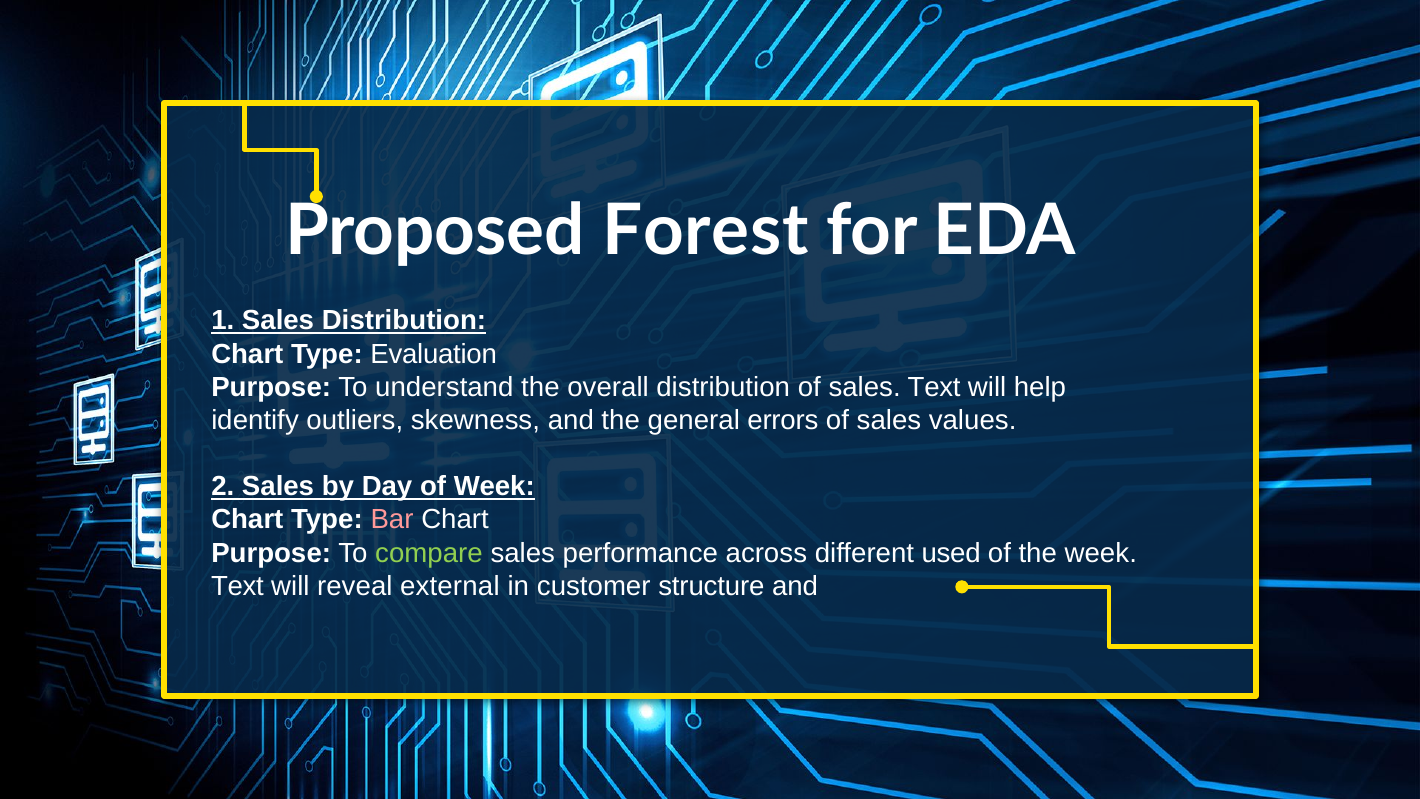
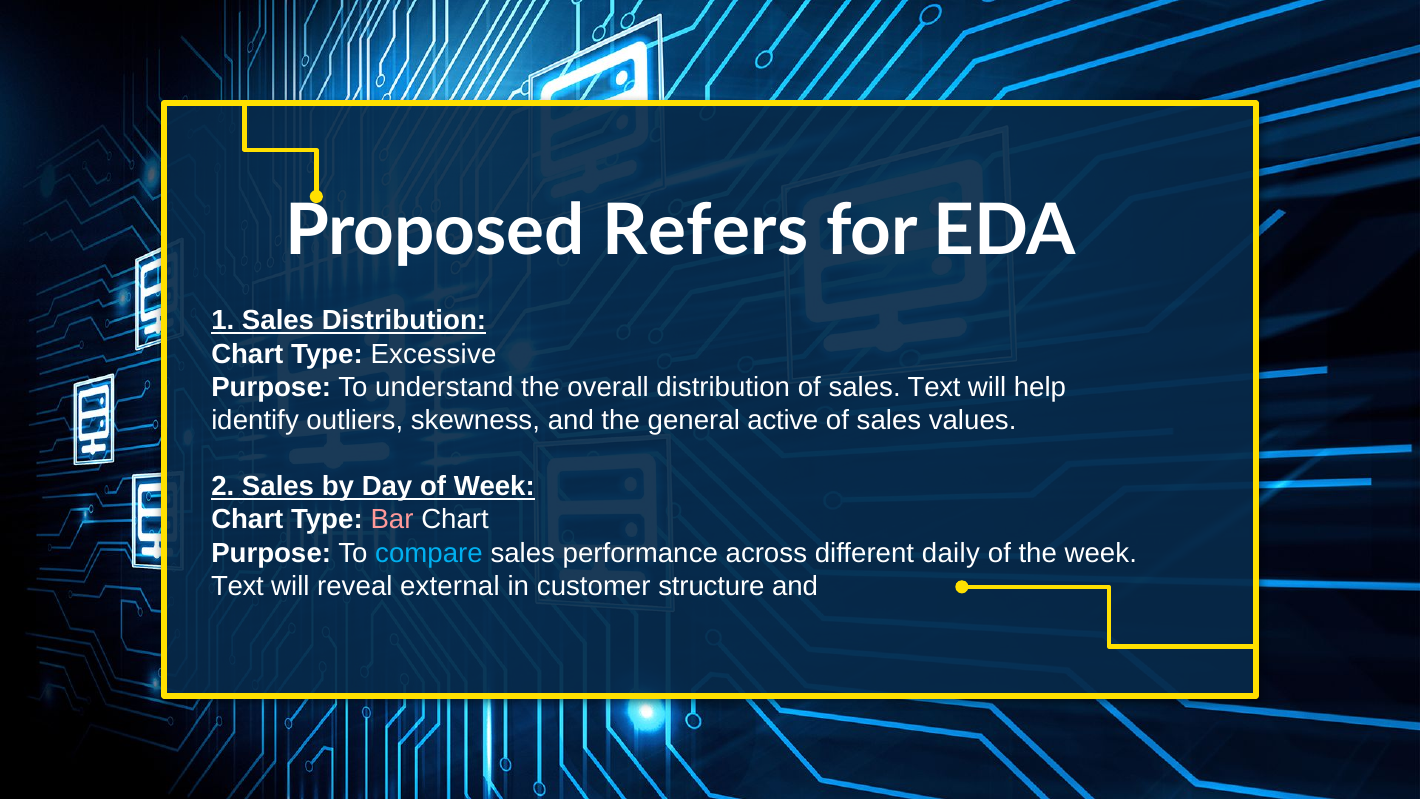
Forest: Forest -> Refers (706, 231)
Evaluation: Evaluation -> Excessive (433, 354)
errors: errors -> active (783, 420)
compare colour: light green -> light blue (429, 553)
used: used -> daily (951, 553)
